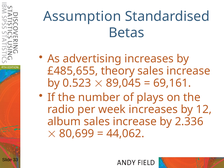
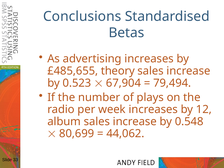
Assumption: Assumption -> Conclusions (82, 16)
89,045: 89,045 -> 67,904 (123, 83)
69,161: 69,161 -> 79,494 (172, 83)
2.336: 2.336 -> 0.548 (189, 122)
